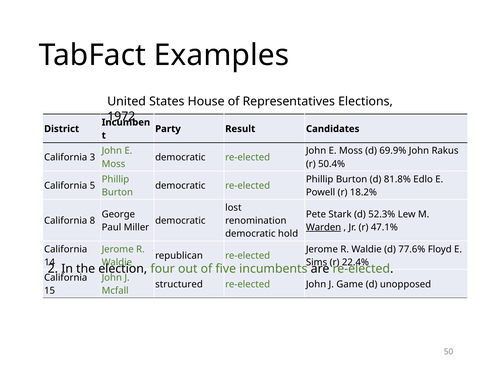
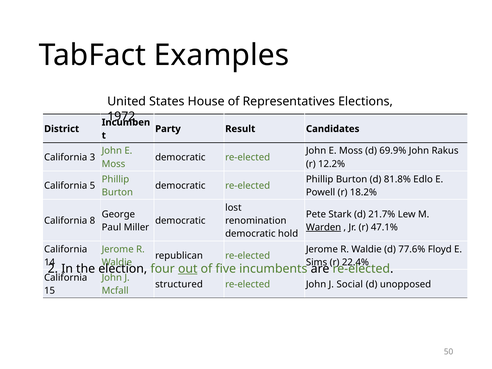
50.4%: 50.4% -> 12.2% (332, 164)
52.3%: 52.3% -> 21.7% (382, 214)
out underline: none -> present (188, 269)
Game: Game -> Social (350, 284)
